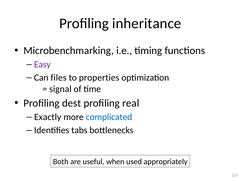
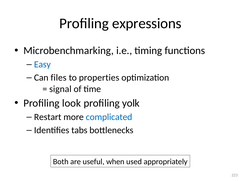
inheritance: inheritance -> expressions (147, 23)
Easy colour: purple -> blue (42, 64)
dest: dest -> look (72, 103)
real: real -> yolk (131, 103)
Exactly: Exactly -> Restart (48, 117)
